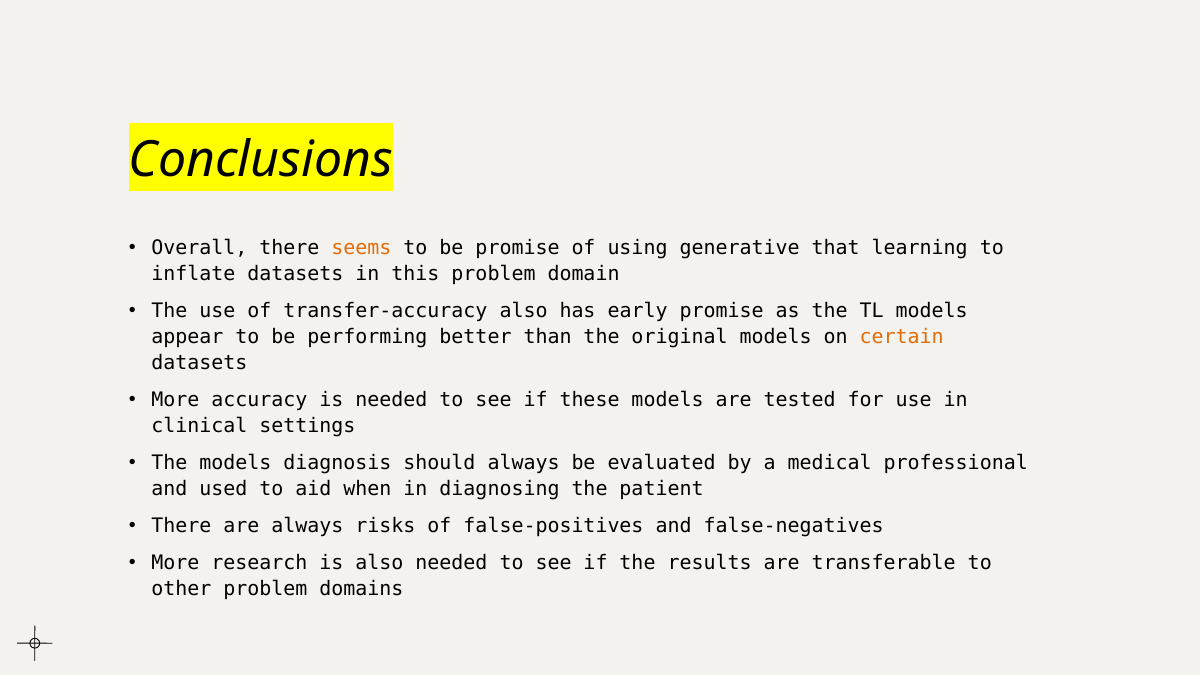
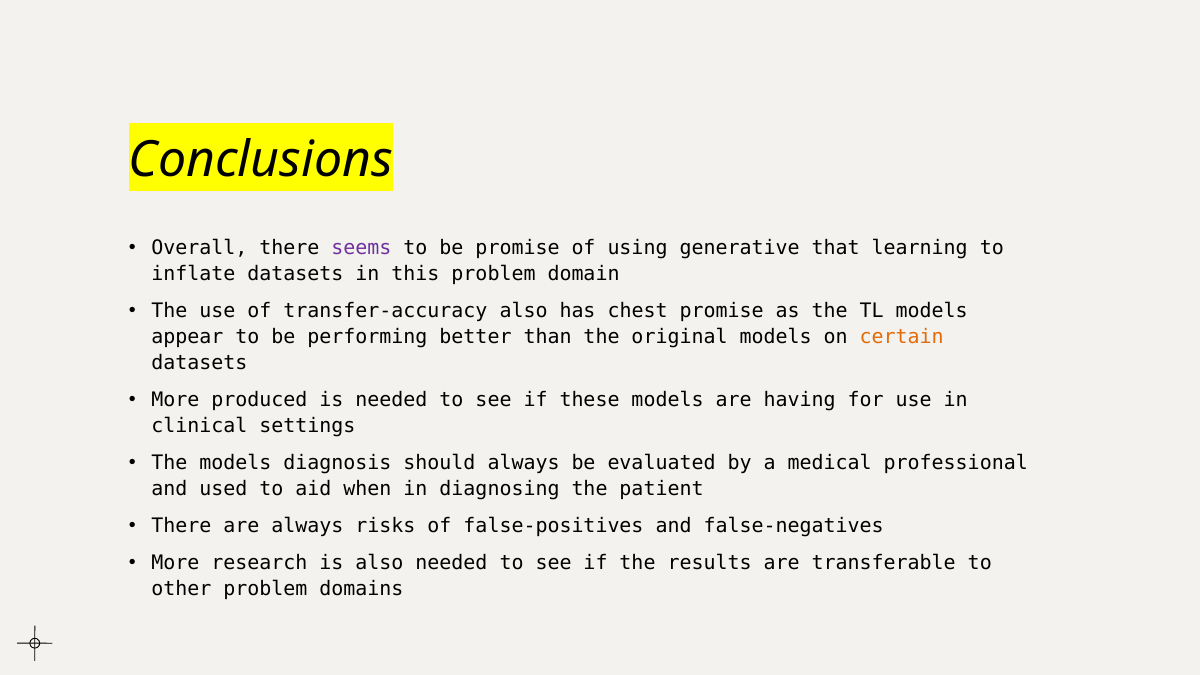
seems colour: orange -> purple (361, 248)
early: early -> chest (638, 311)
accuracy: accuracy -> produced (259, 400)
tested: tested -> having (800, 400)
